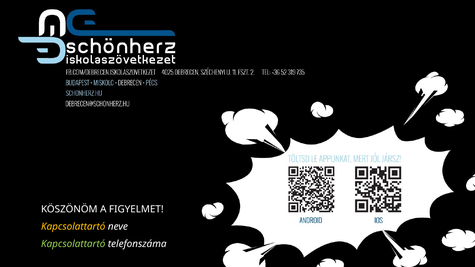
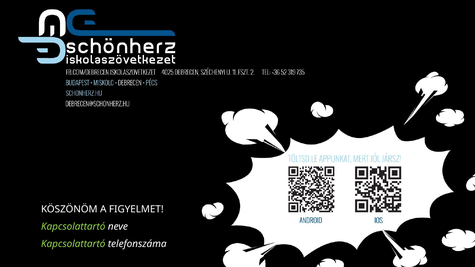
Kapcsolattartó colour: yellow -> light green (73, 227)
